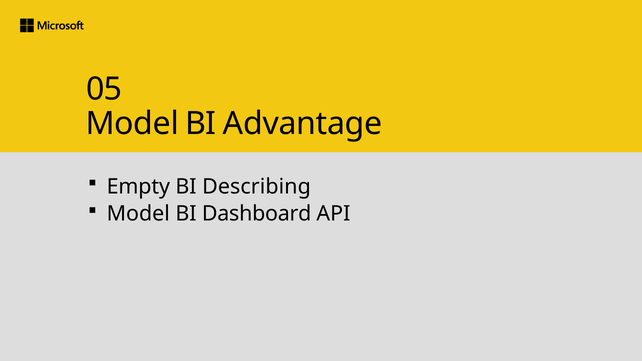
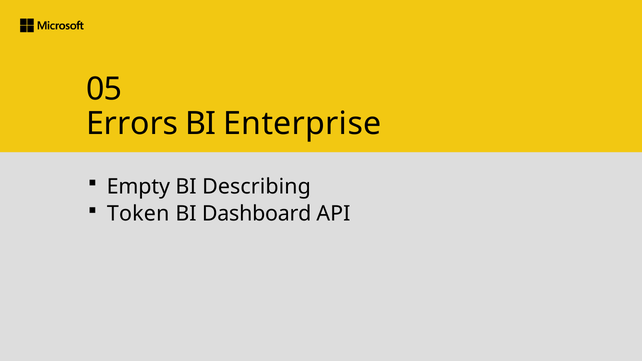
Model: Model -> Errors (132, 124)
Advantage: Advantage -> Enterprise (302, 124)
Model: Model -> Token (138, 214)
